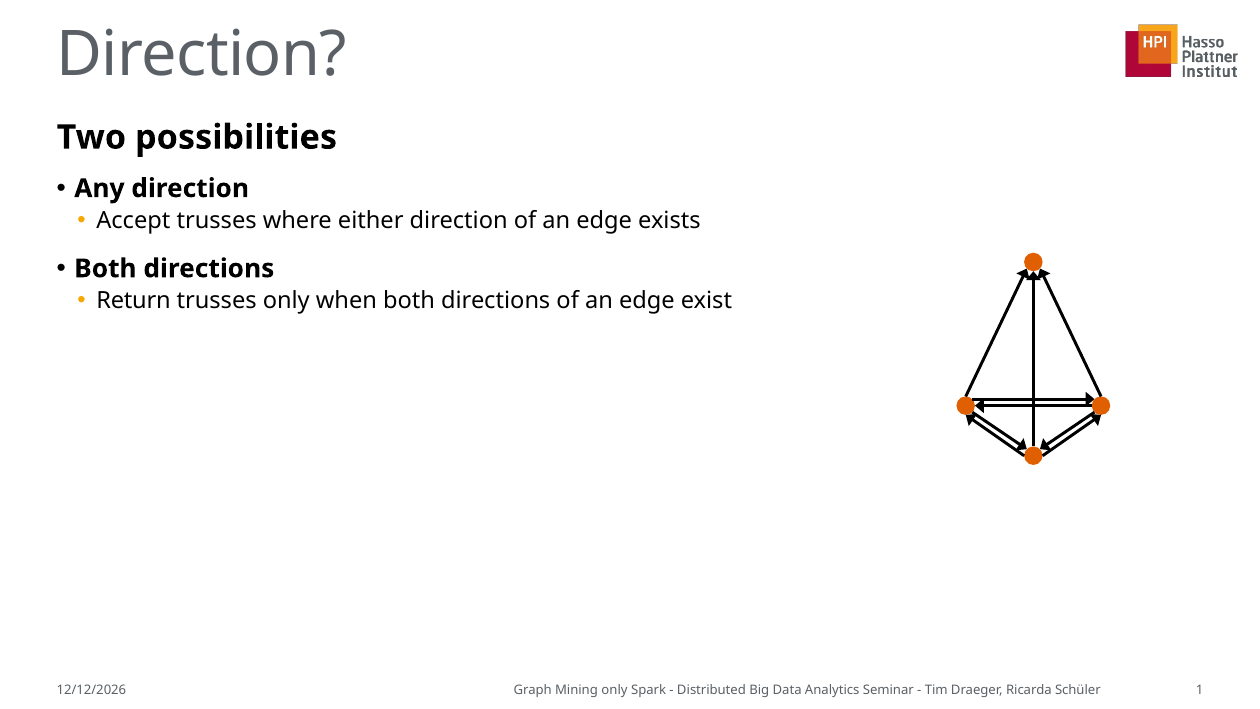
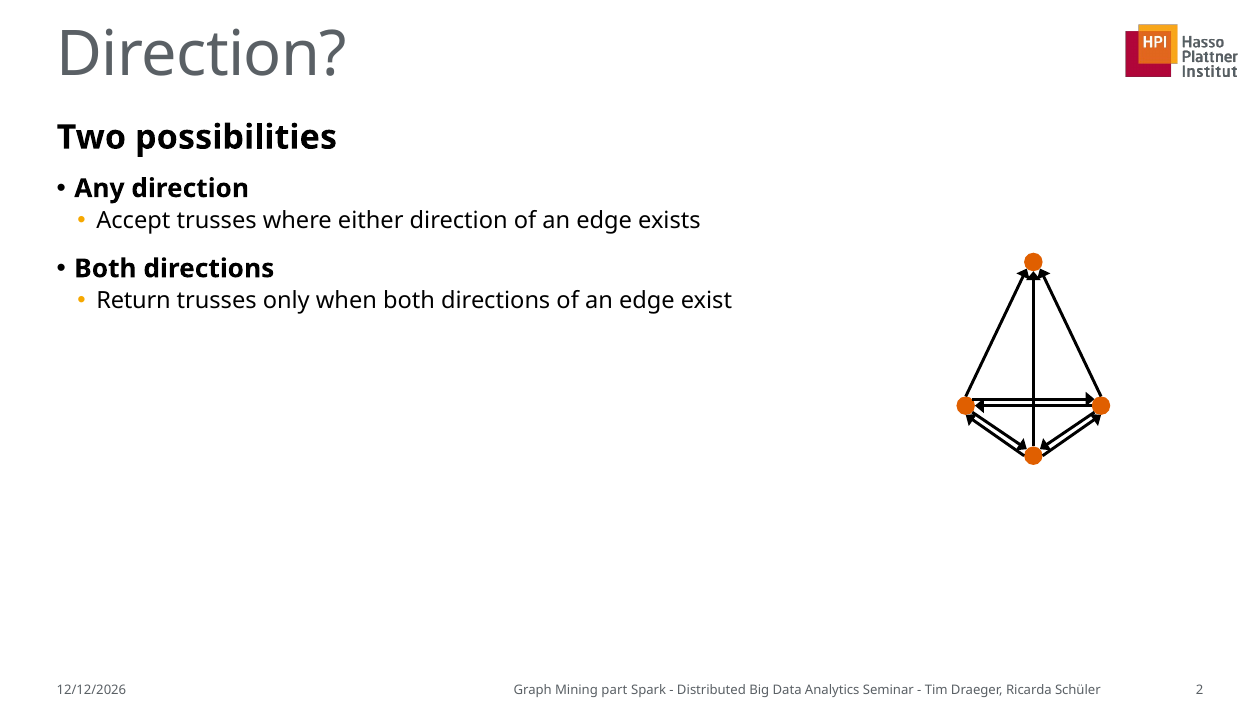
Mining only: only -> part (614, 690)
1: 1 -> 2 (1200, 690)
